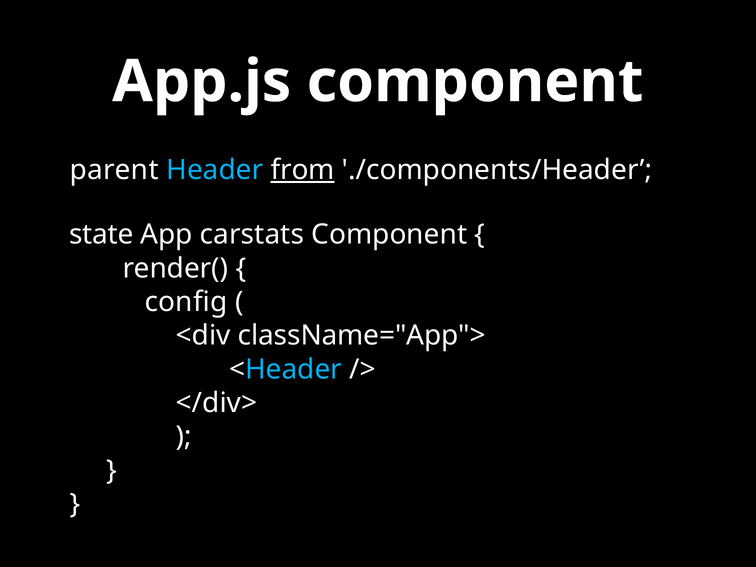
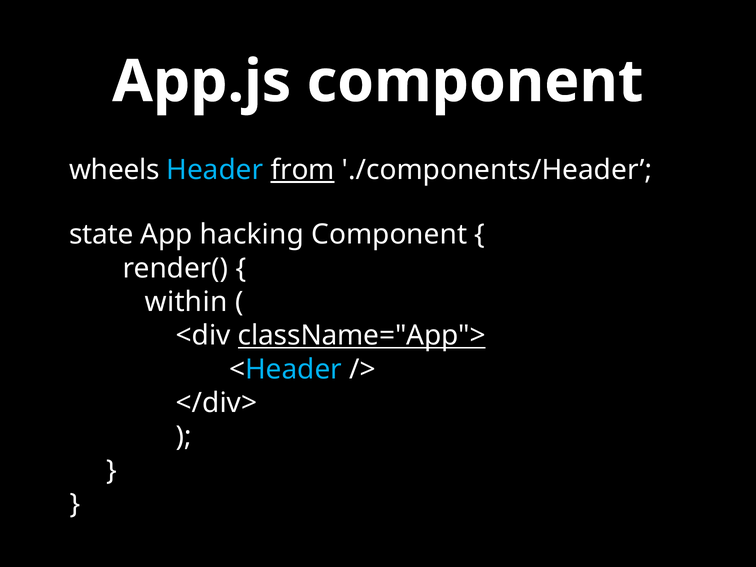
parent: parent -> wheels (114, 170)
carstats: carstats -> hacking (252, 235)
config: config -> within (186, 302)
className="App"> underline: none -> present (362, 336)
